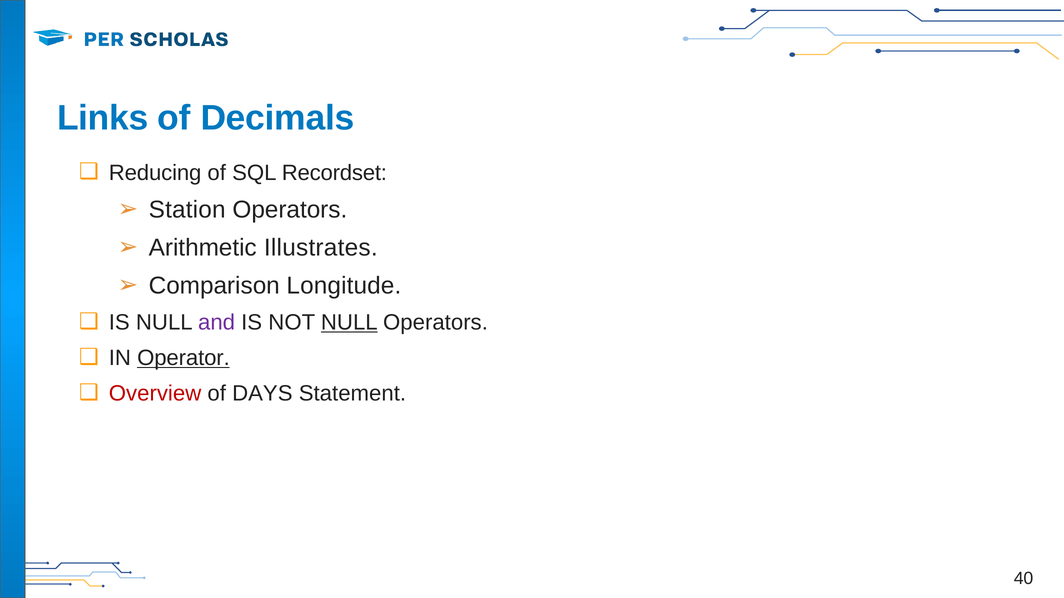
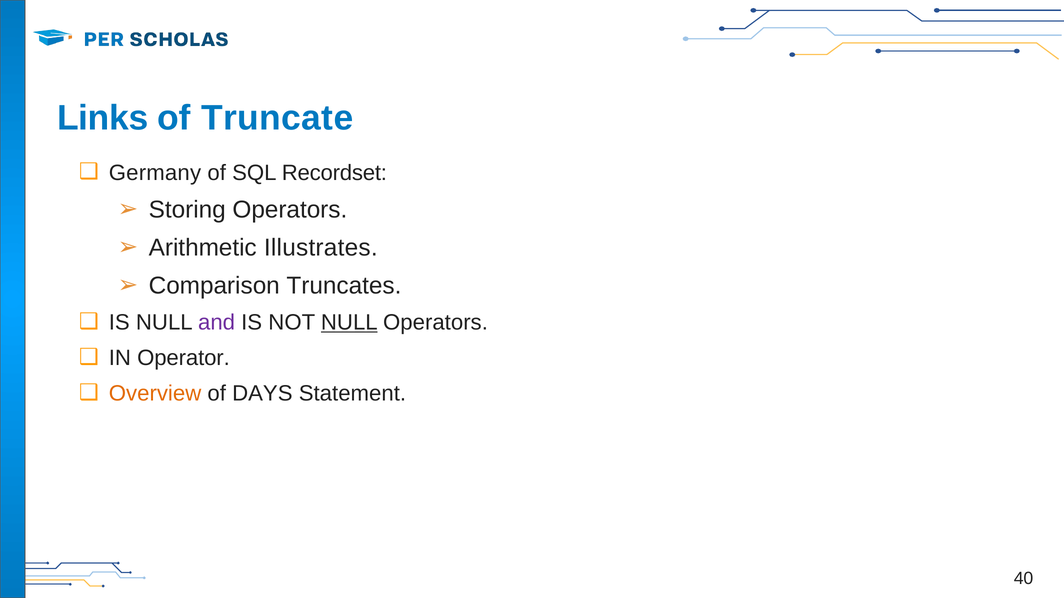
Decimals: Decimals -> Truncate (277, 118)
Reducing: Reducing -> Germany (155, 173)
Station: Station -> Storing (187, 210)
Longitude: Longitude -> Truncates (344, 286)
Operator underline: present -> none (183, 358)
Overview colour: red -> orange (155, 394)
